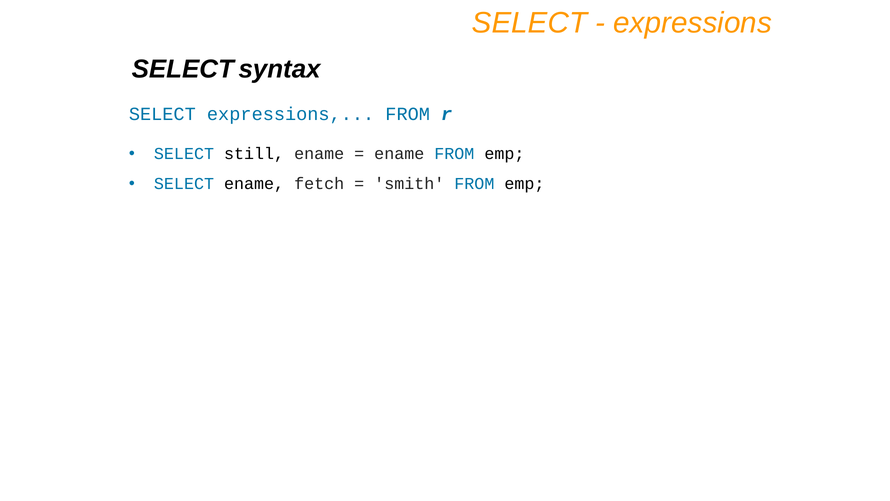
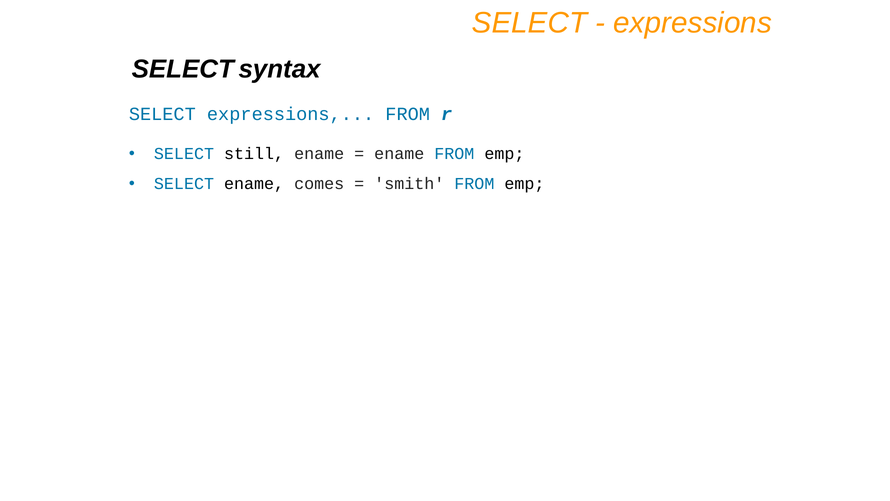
fetch: fetch -> comes (319, 184)
